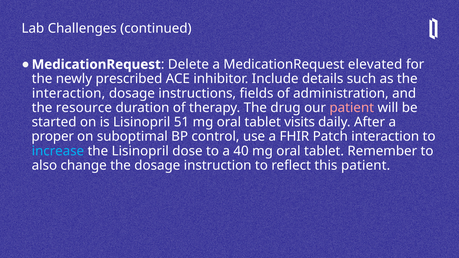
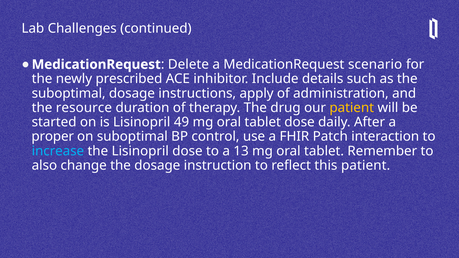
elevated: elevated -> scenario (375, 64)
interaction: interaction -> suboptimal (69, 93)
fields: fields -> apply (257, 93)
patient colour: pink -> yellow (352, 108)
51: 51 -> 49 (181, 122)
tablet visits: visits -> dose (300, 122)
40: 40 -> 13 (241, 151)
